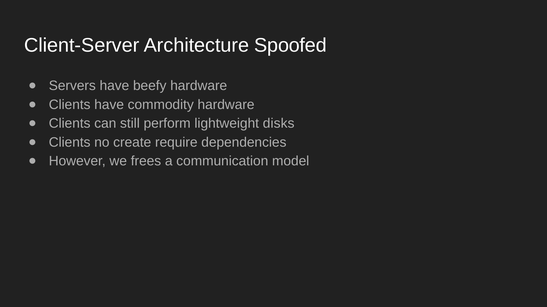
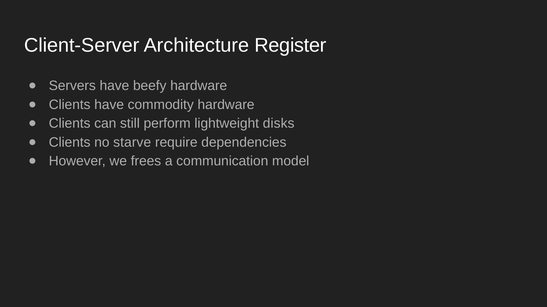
Spoofed: Spoofed -> Register (290, 45)
create: create -> starve (132, 143)
